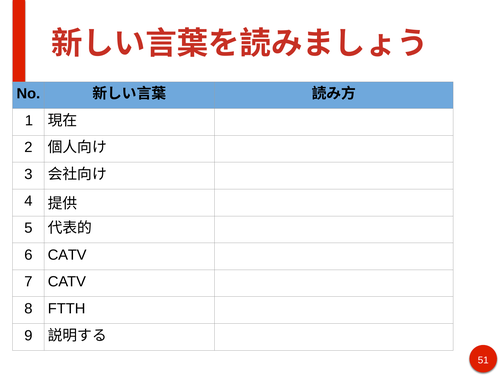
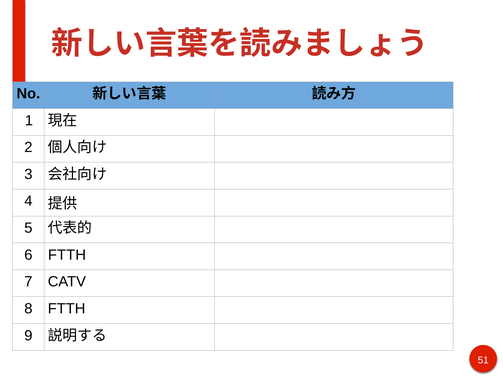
6 CATV: CATV -> FTTH (67, 255)
